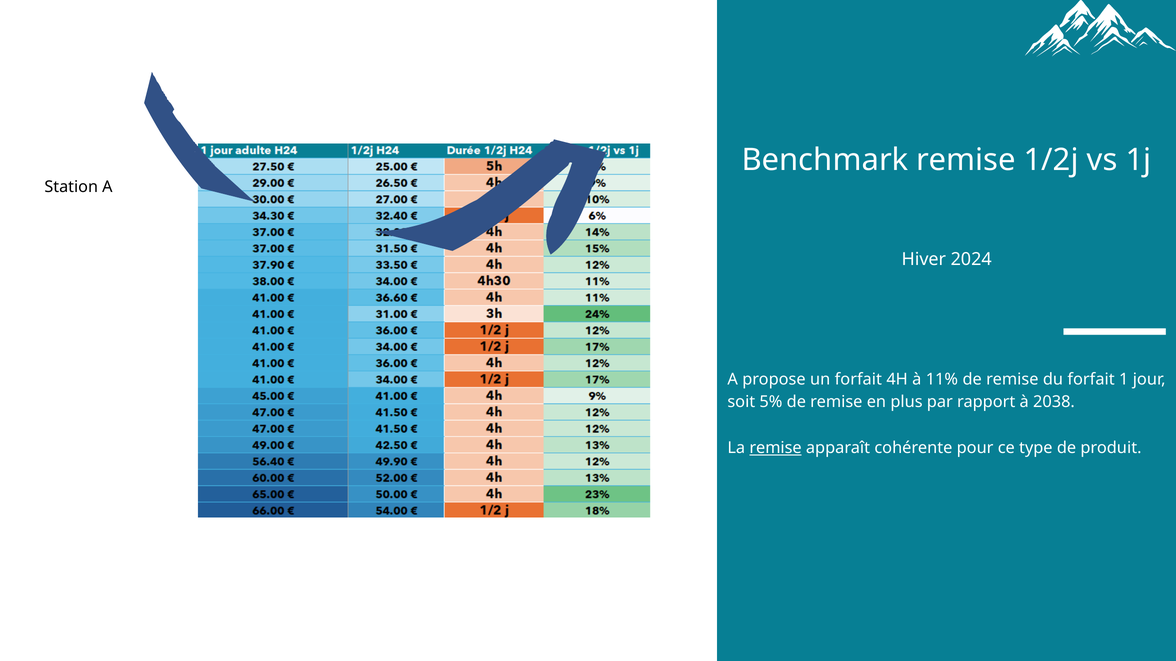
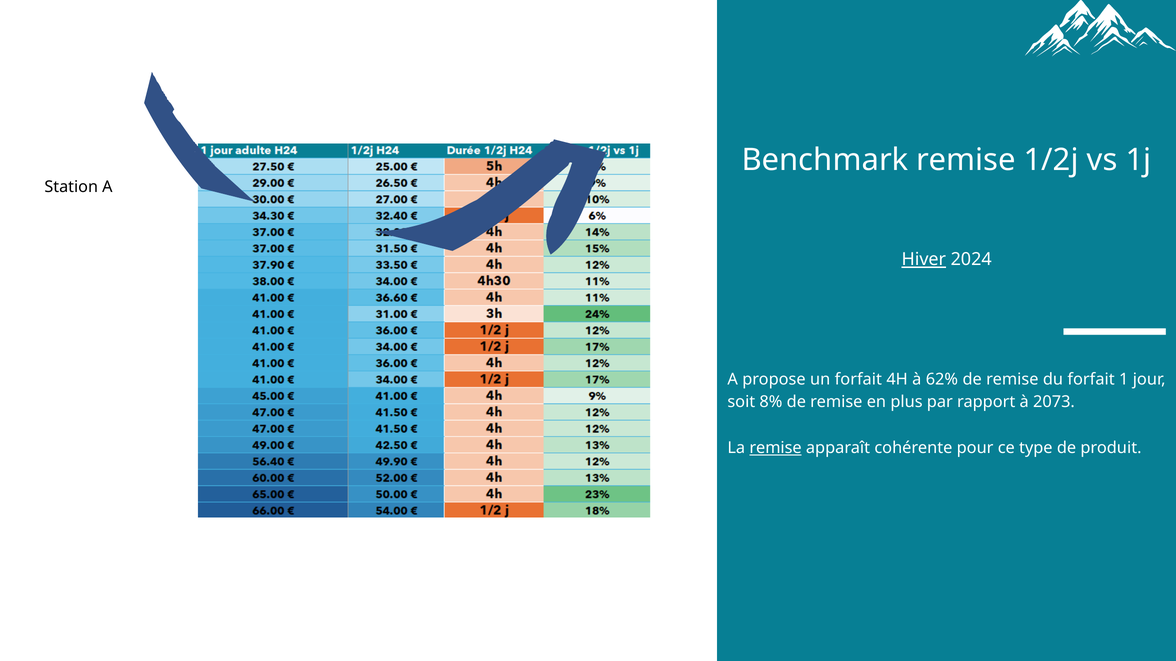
Hiver underline: none -> present (924, 260)
11%: 11% -> 62% (942, 380)
5%: 5% -> 8% (771, 402)
2038: 2038 -> 2073 (1054, 402)
